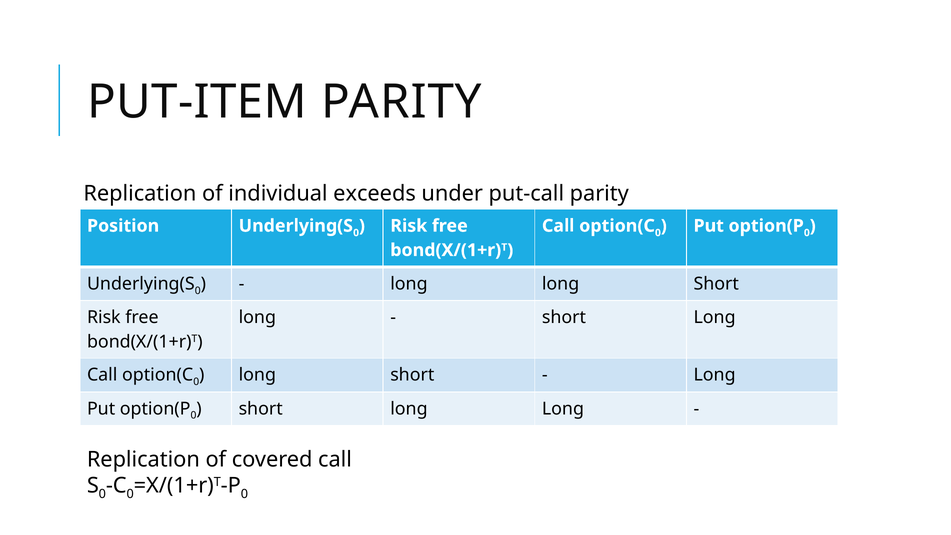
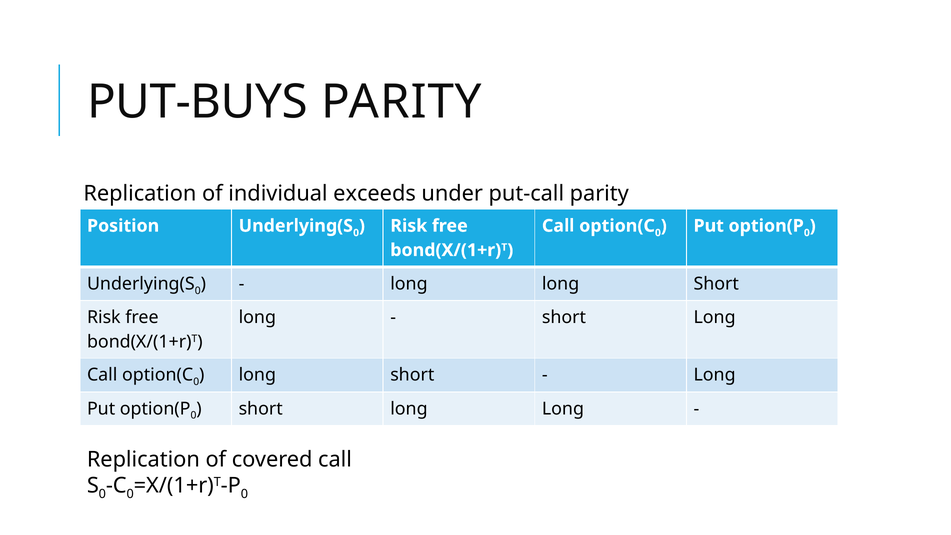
PUT-ITEM: PUT-ITEM -> PUT-BUYS (197, 102)
